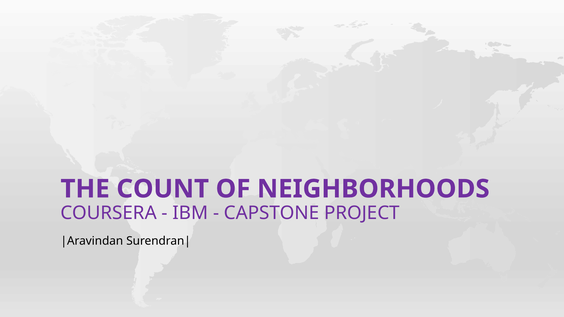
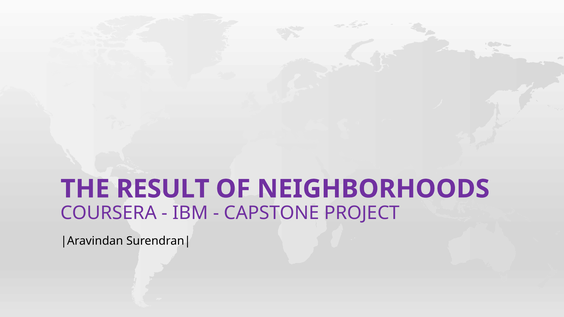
COUNT: COUNT -> RESULT (163, 189)
